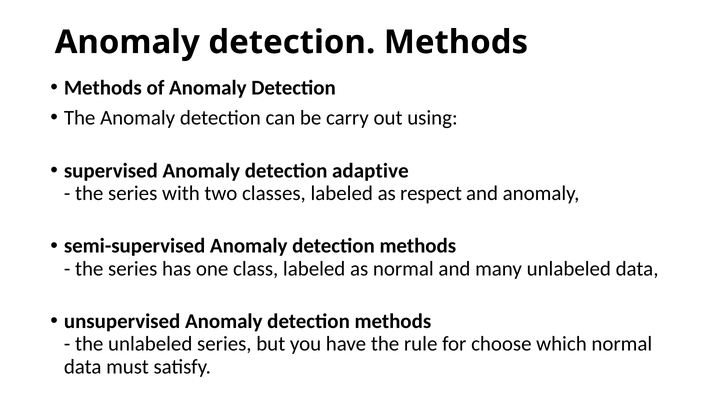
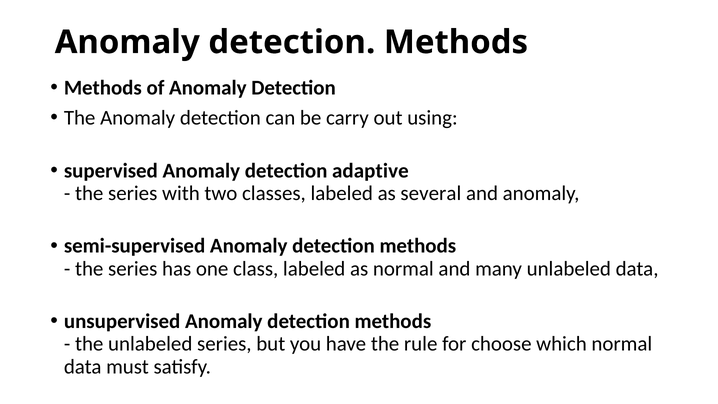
respect: respect -> several (431, 193)
